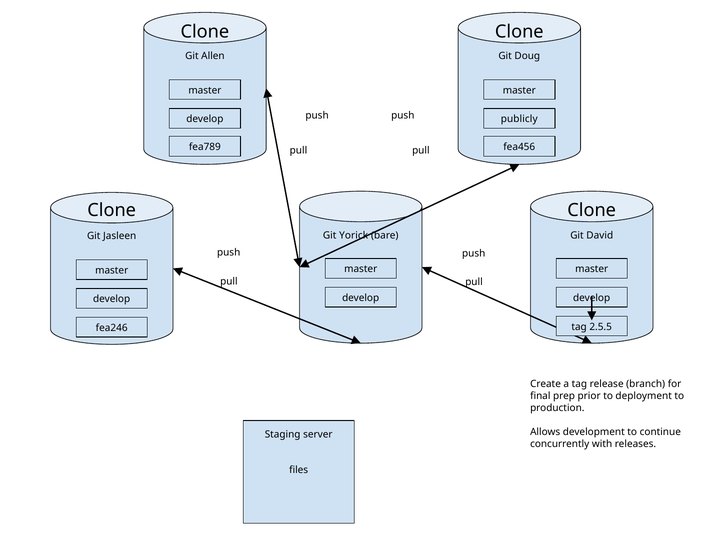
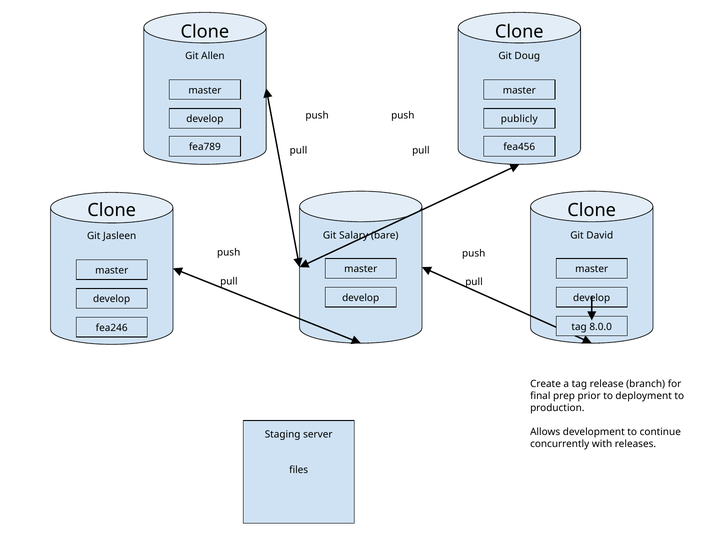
Yorick: Yorick -> Salary (354, 236)
2.5.5: 2.5.5 -> 8.0.0 (601, 327)
